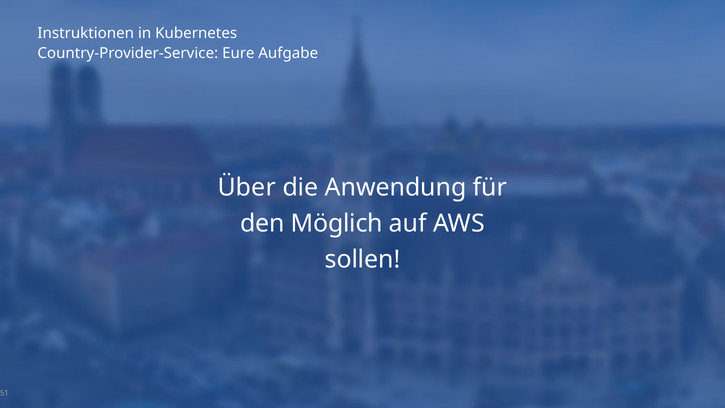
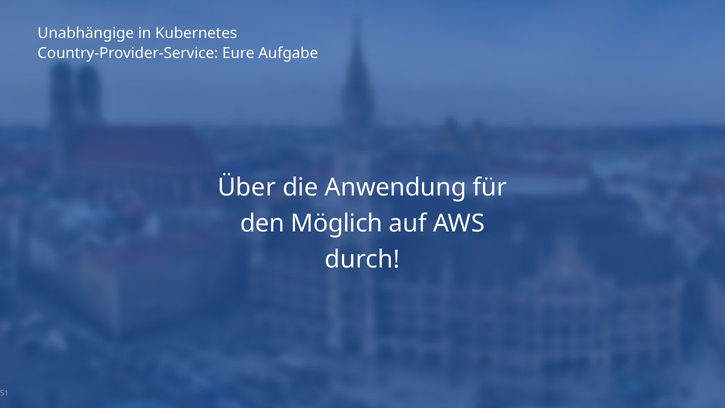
Instruktionen: Instruktionen -> Unabhängige (86, 33)
sollen: sollen -> durch (362, 259)
